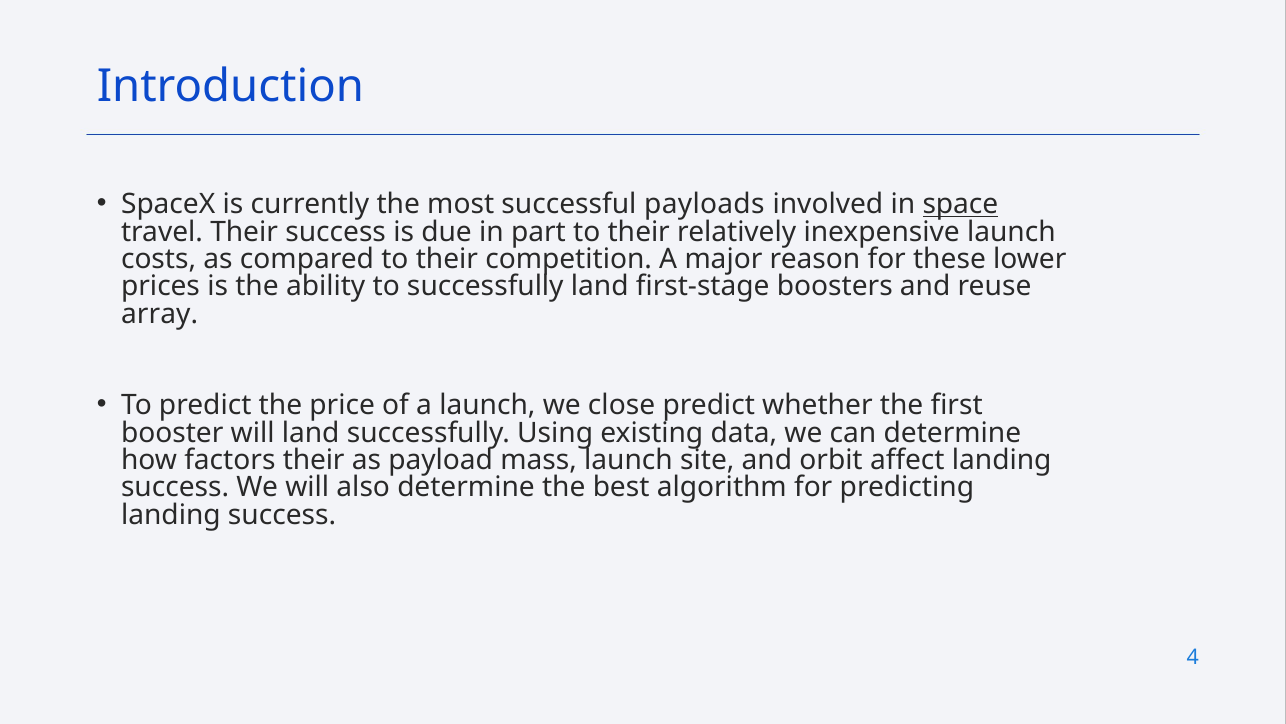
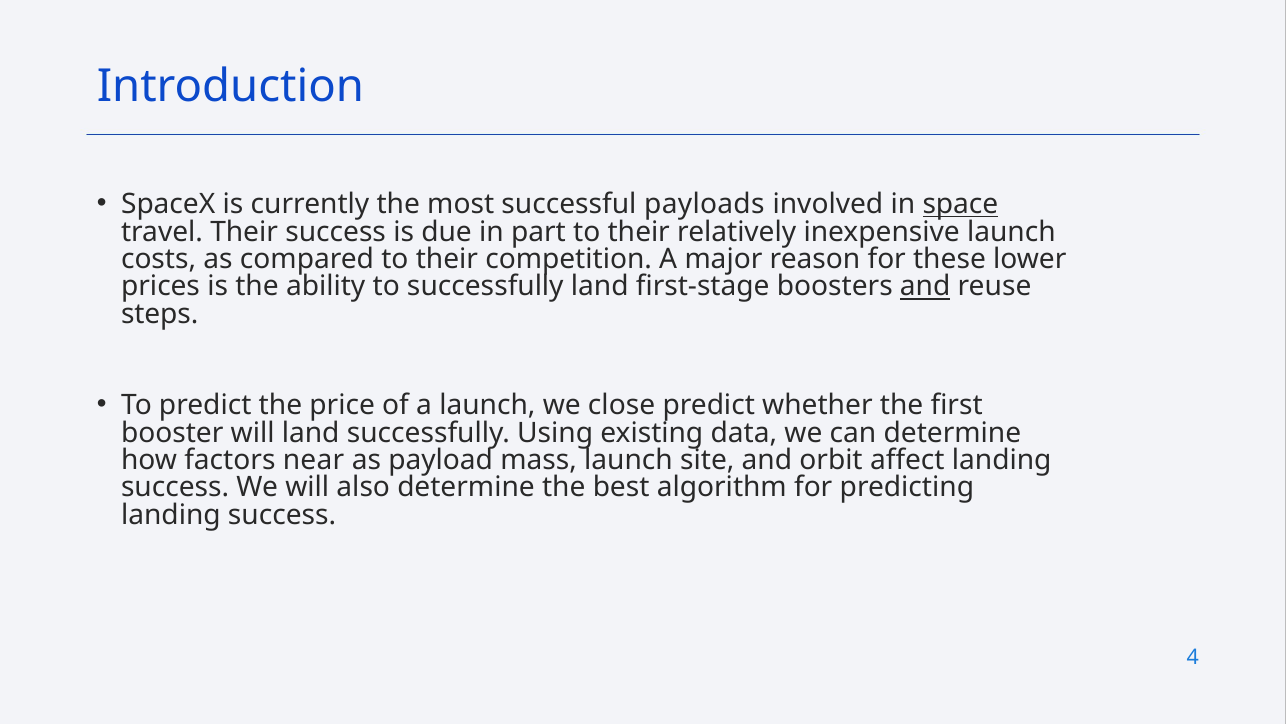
and underline: none -> present (925, 286)
array: array -> steps (160, 314)
factors their: their -> near (314, 460)
